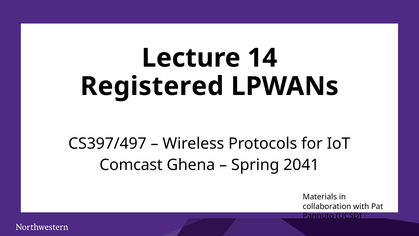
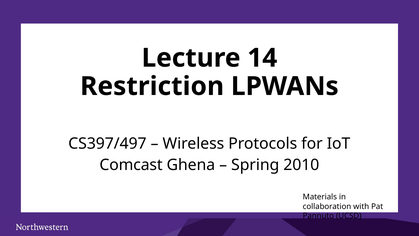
Registered: Registered -> Restriction (152, 86)
2041: 2041 -> 2010 (301, 165)
